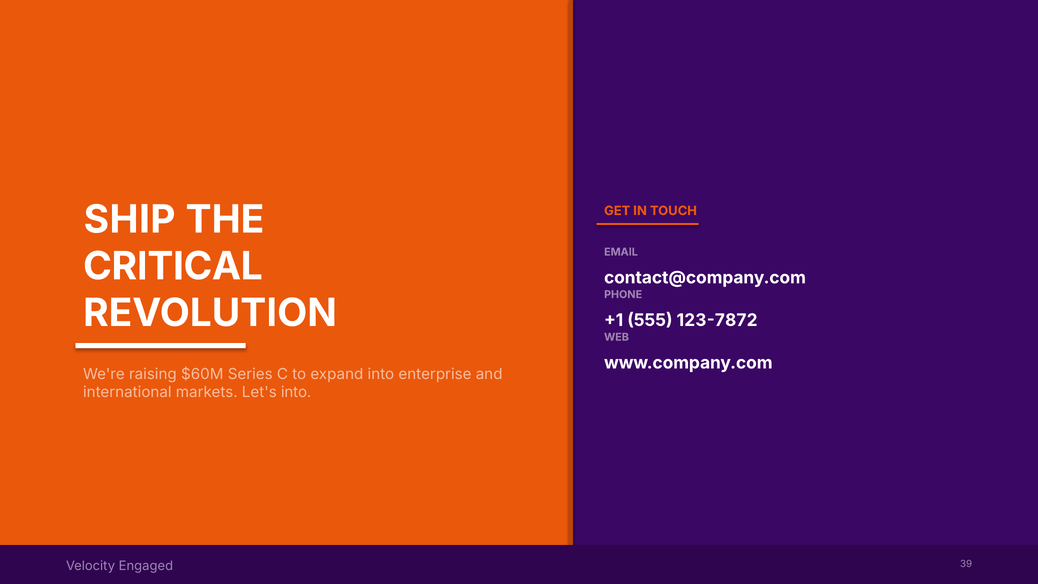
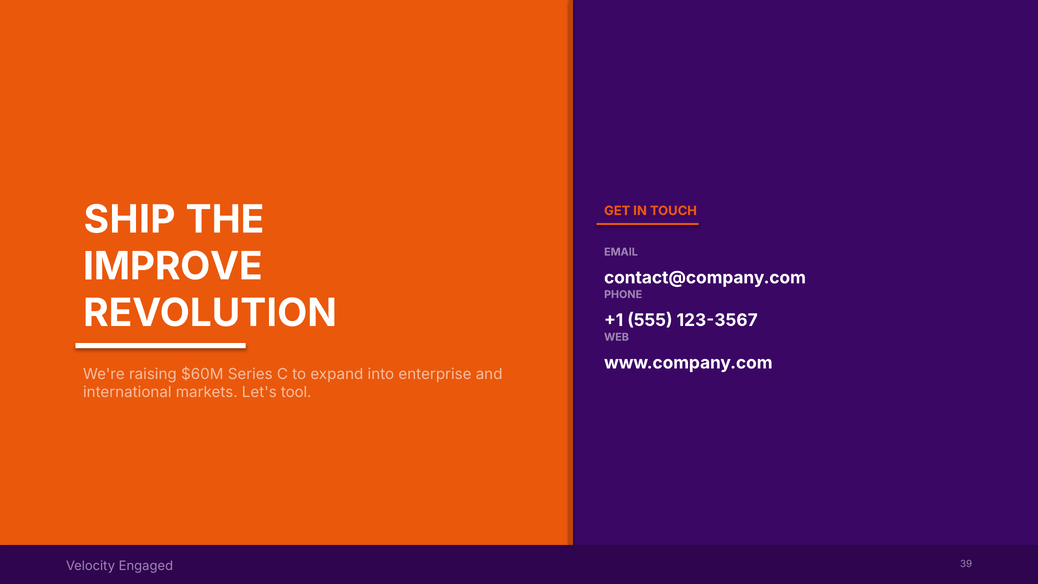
CRITICAL: CRITICAL -> IMPROVE (173, 266)
123-7872: 123-7872 -> 123-3567 (717, 320)
Let's into: into -> tool (296, 392)
